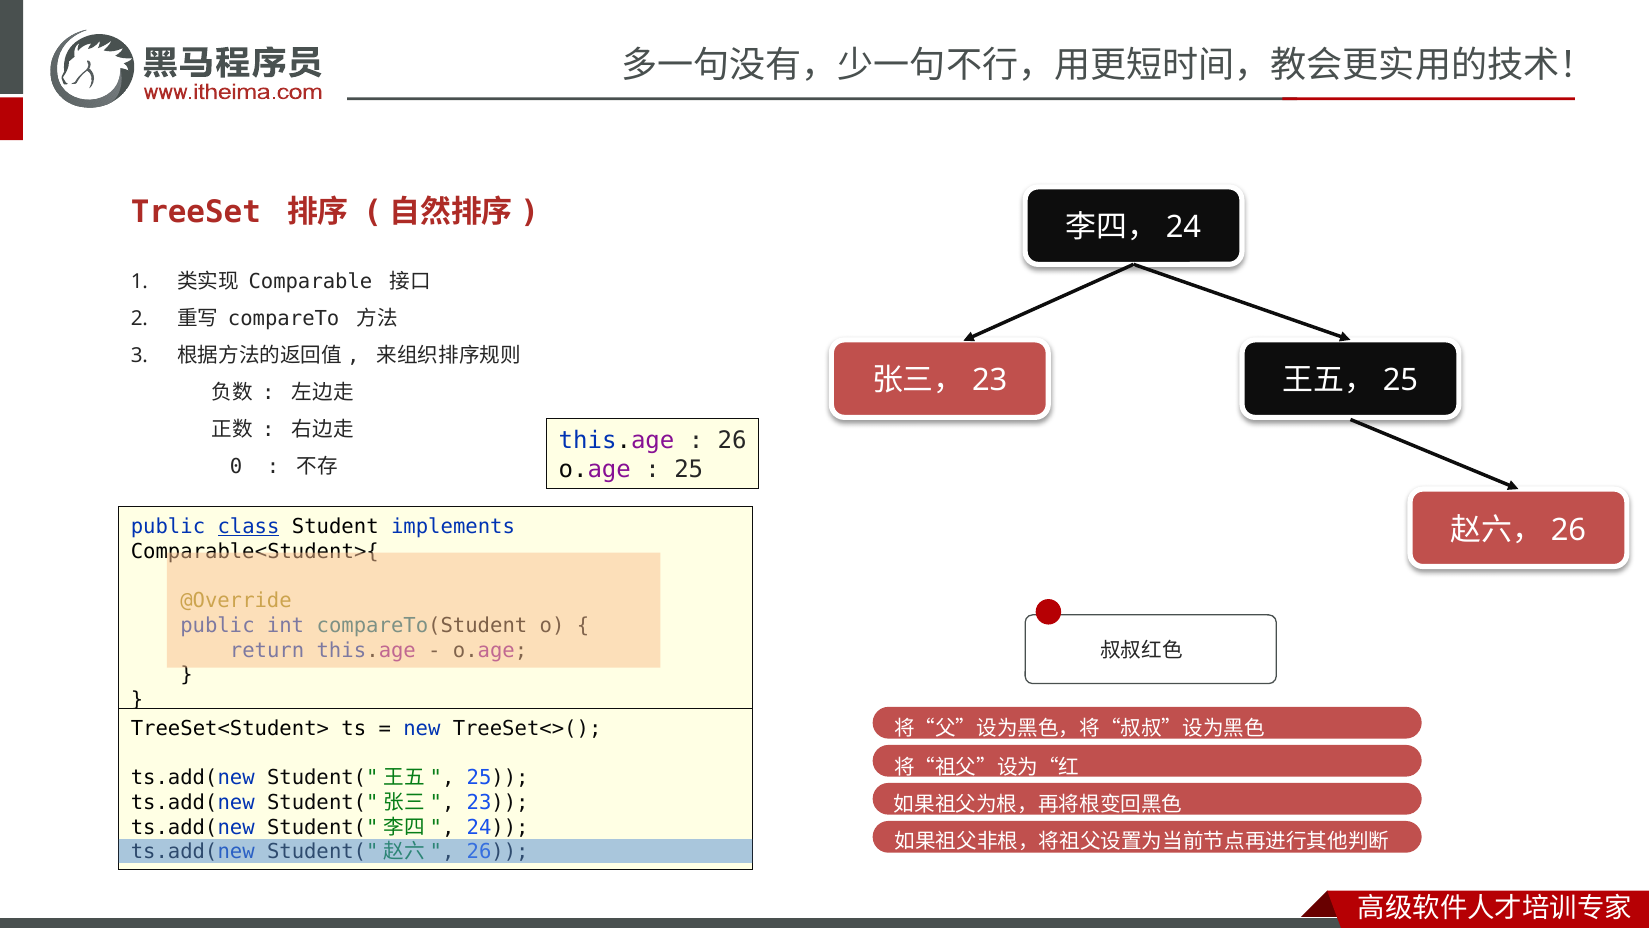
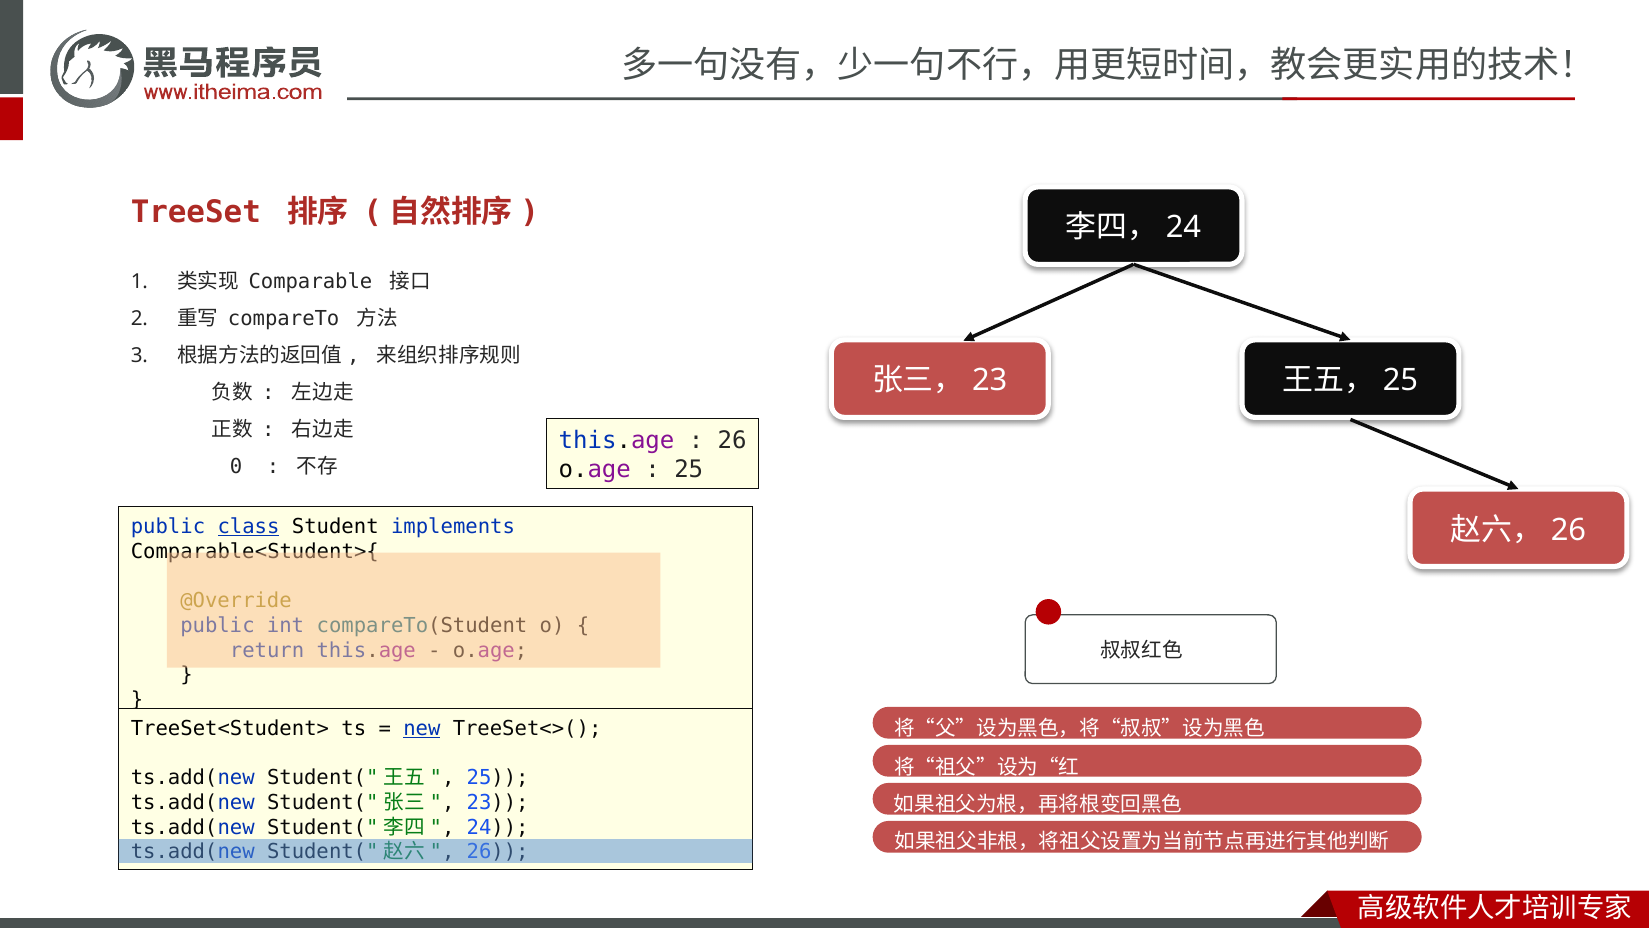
new underline: none -> present (422, 728)
